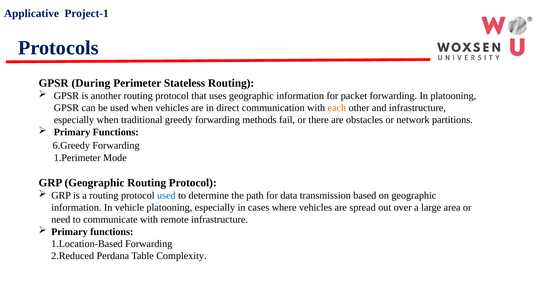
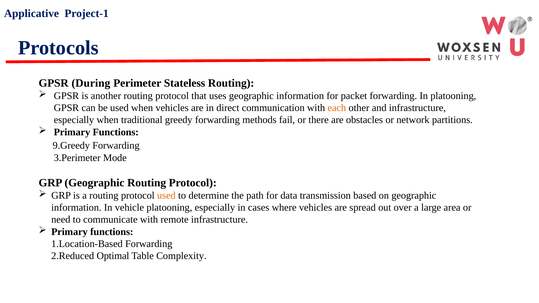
6.Greedy: 6.Greedy -> 9.Greedy (71, 145)
1.Perimeter: 1.Perimeter -> 3.Perimeter (77, 158)
used colour: blue -> orange (166, 196)
Perdana: Perdana -> Optimal (113, 256)
